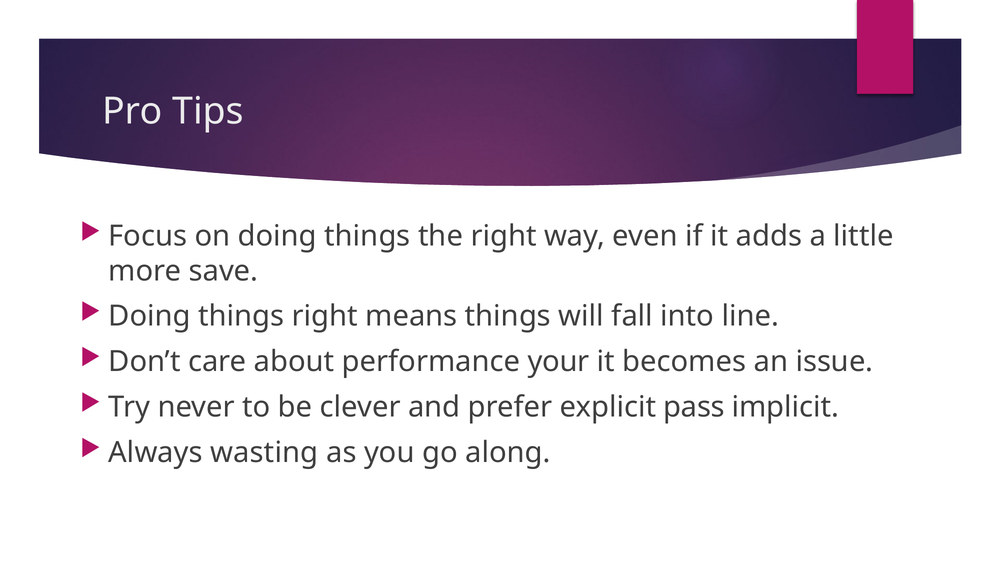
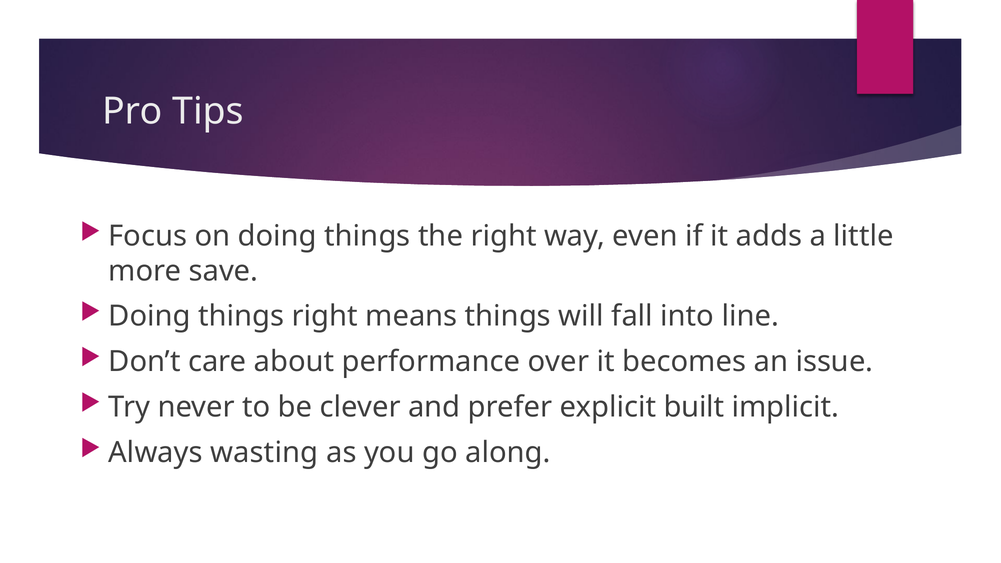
your: your -> over (558, 362)
pass: pass -> built (694, 407)
